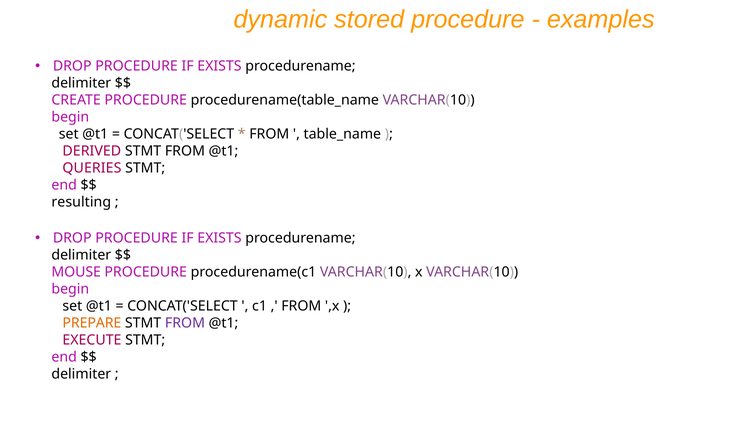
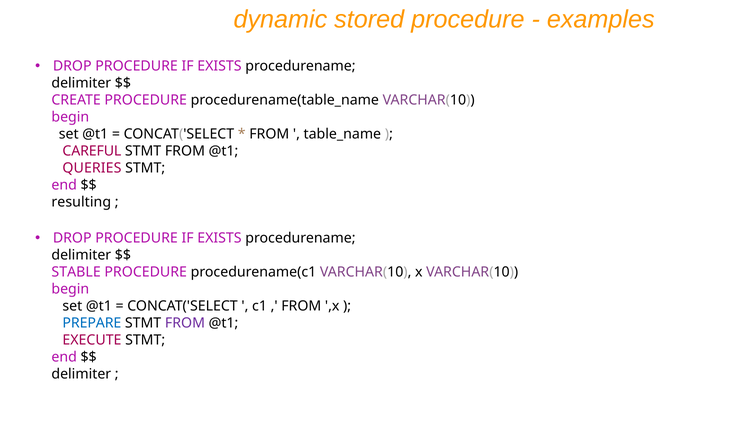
DERIVED: DERIVED -> CAREFUL (92, 151)
MOUSE: MOUSE -> STABLE (76, 272)
PREPARE colour: orange -> blue (92, 323)
